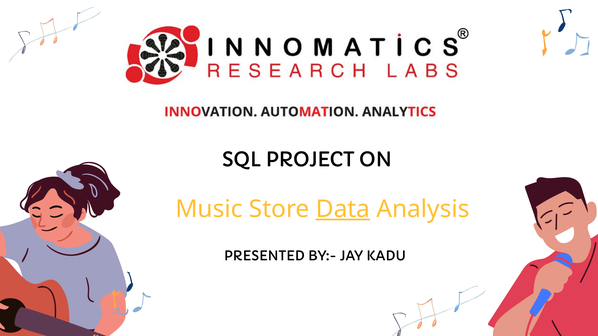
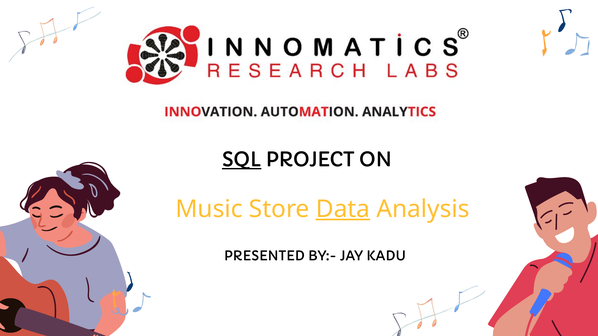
SQL underline: none -> present (242, 160)
